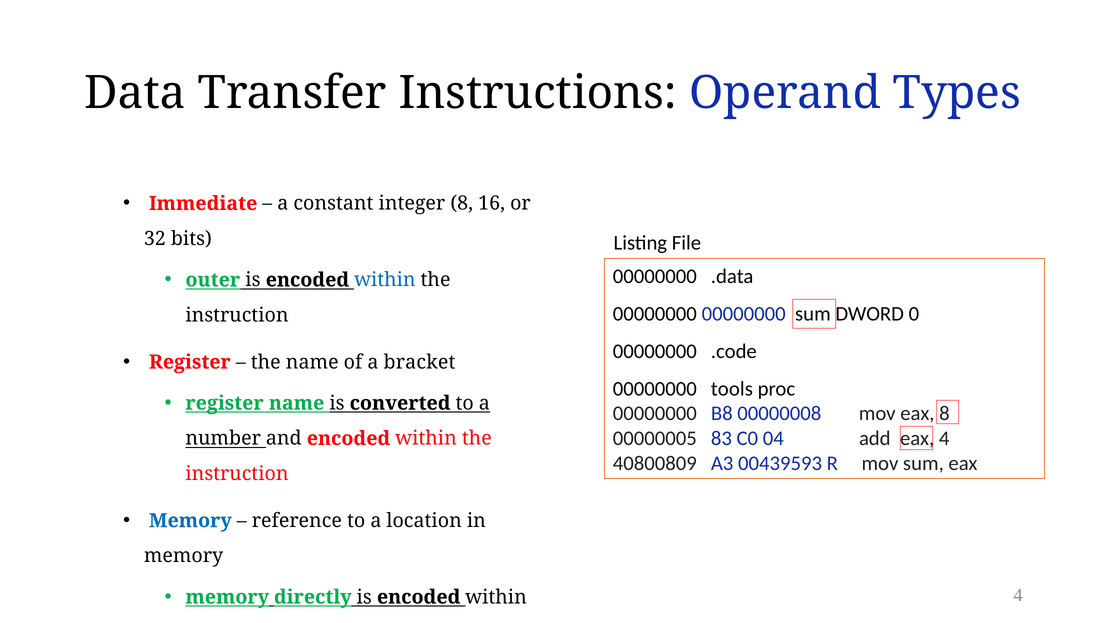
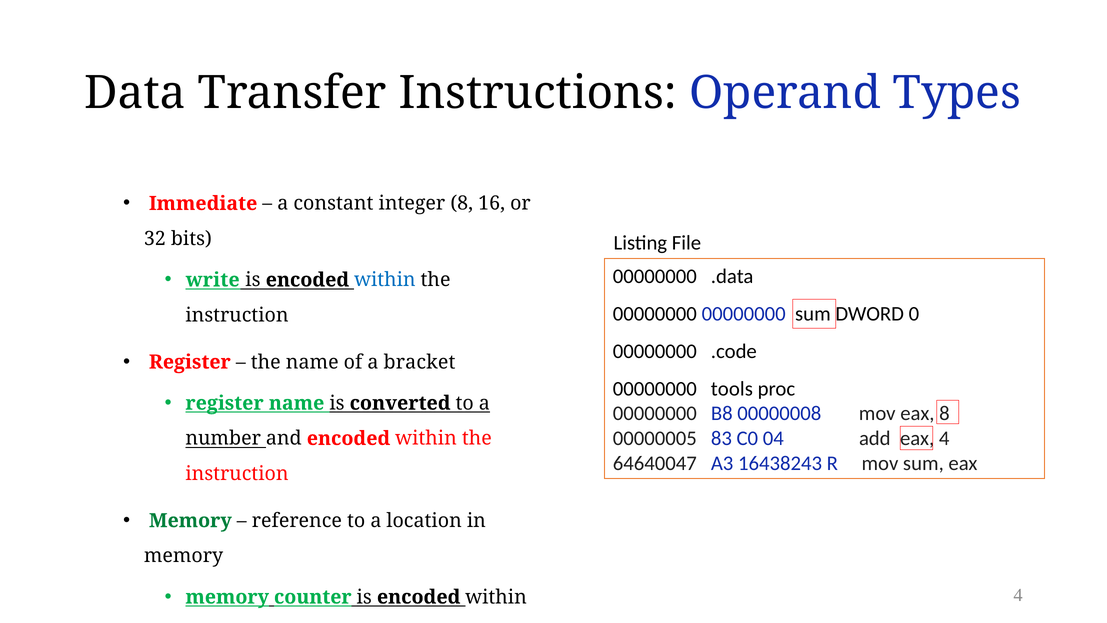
outer: outer -> write (213, 280)
40800809: 40800809 -> 64640047 (655, 463)
00439593: 00439593 -> 16438243 (780, 463)
Memory colour: blue -> green (190, 520)
directly: directly -> counter (313, 597)
